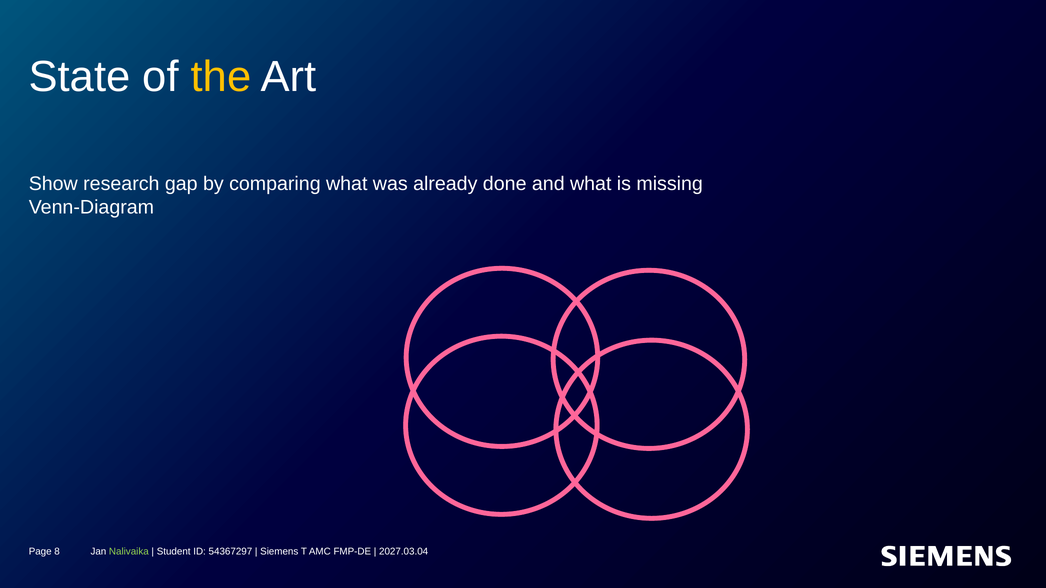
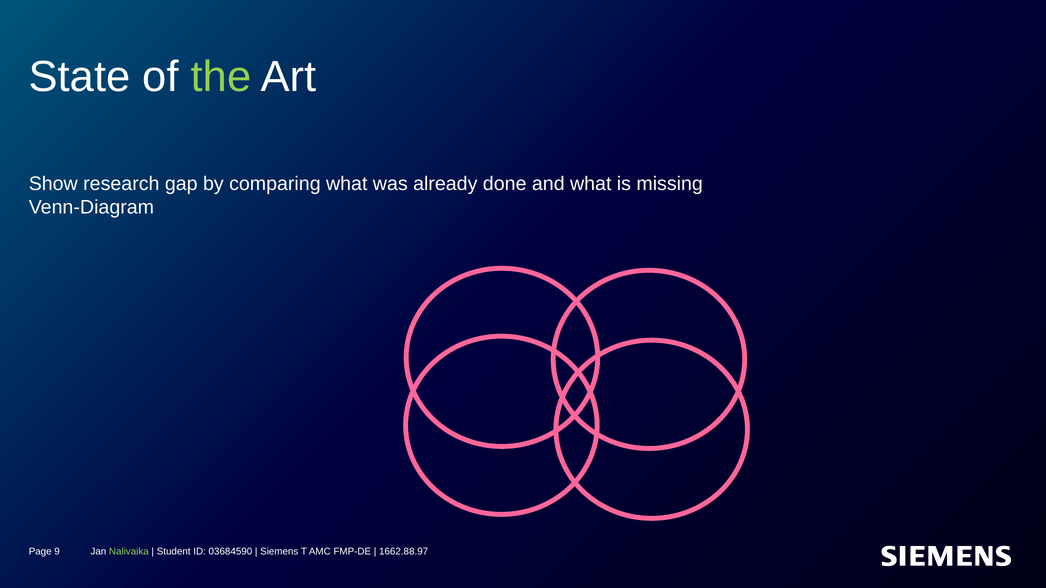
the colour: yellow -> light green (221, 77)
8: 8 -> 9 (57, 552)
54367297: 54367297 -> 03684590 (230, 552)
2027.03.04: 2027.03.04 -> 1662.88.97 (404, 552)
